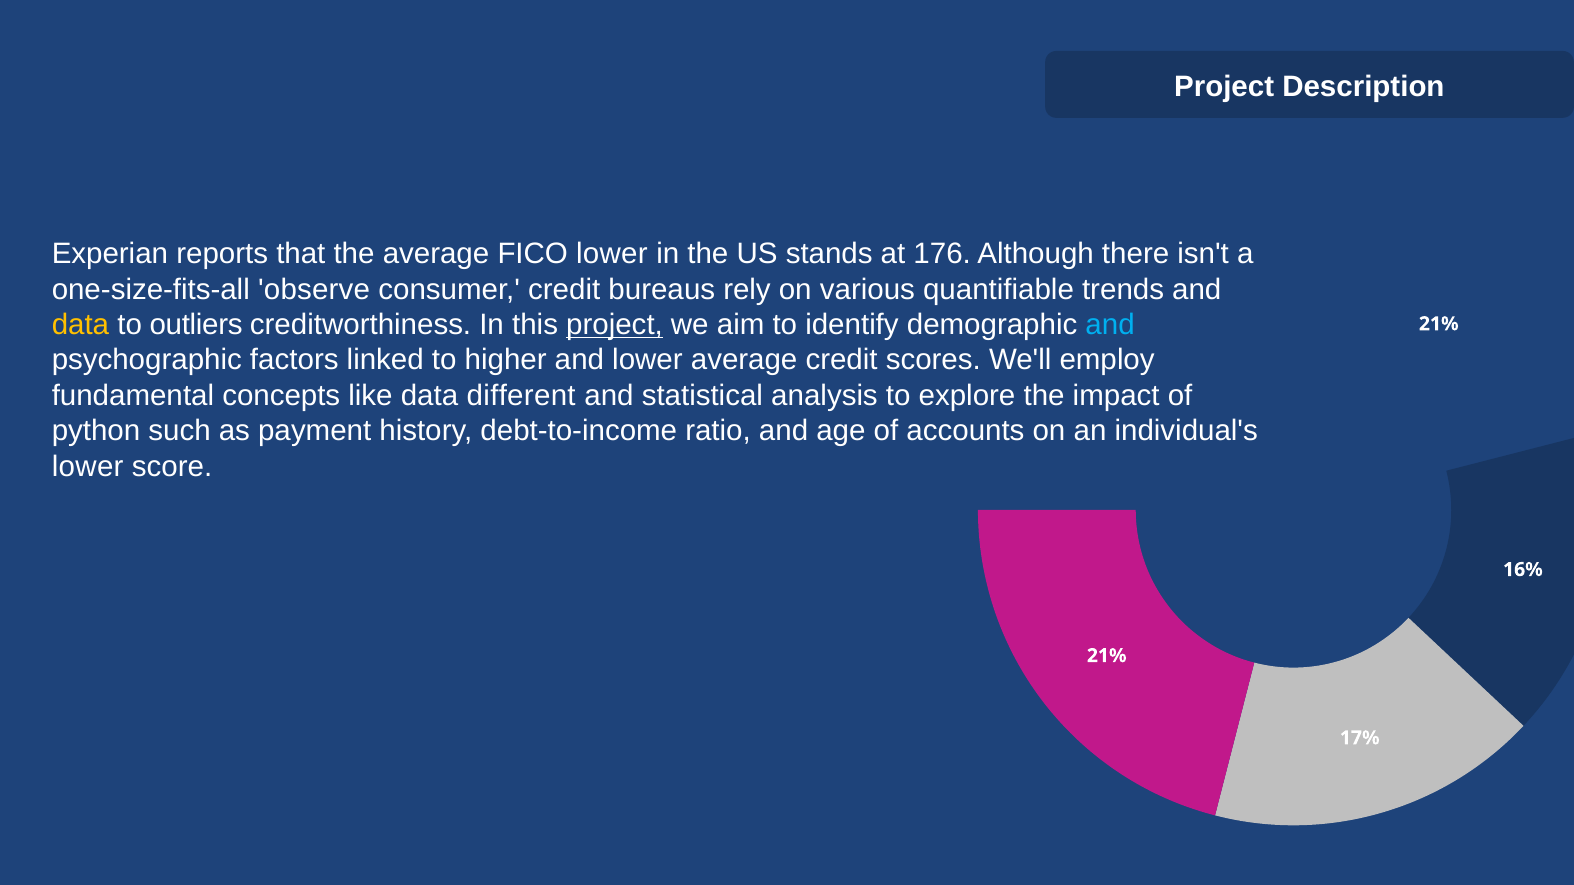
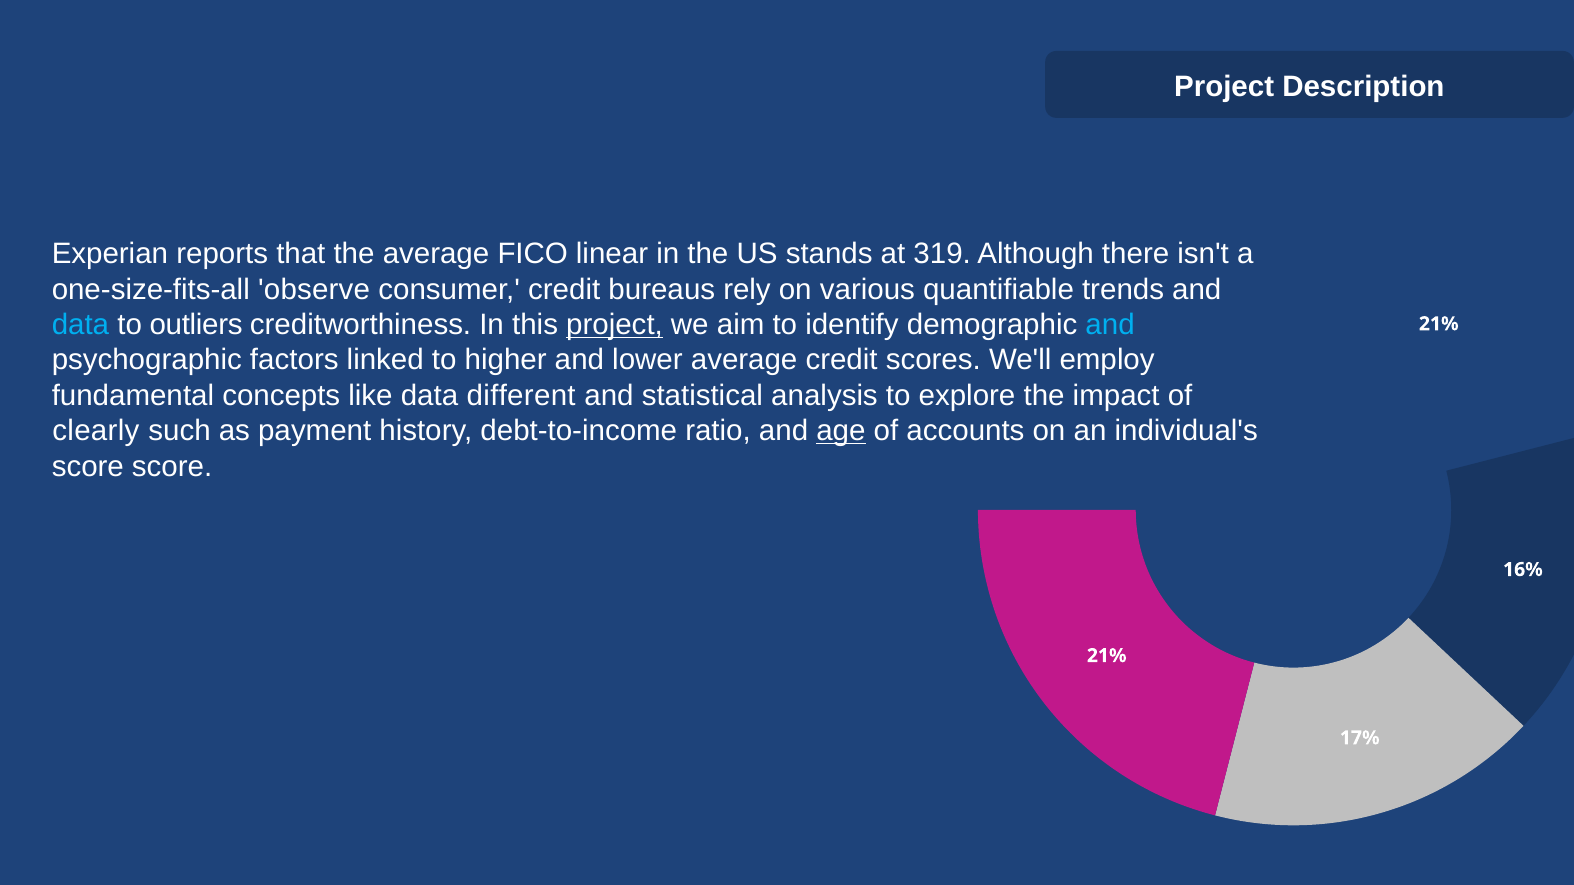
FICO lower: lower -> linear (612, 254)
176: 176 -> 319 (942, 254)
data colour: yellow -> light blue (80, 325)
python: python -> clearly (96, 431)
age underline: none -> present (841, 431)
lower: lower -> score (88, 466)
